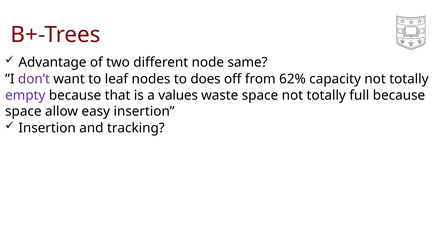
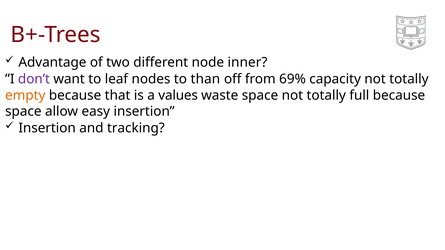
same: same -> inner (247, 63)
does: does -> than (205, 79)
62%: 62% -> 69% (292, 79)
empty colour: purple -> orange (25, 95)
